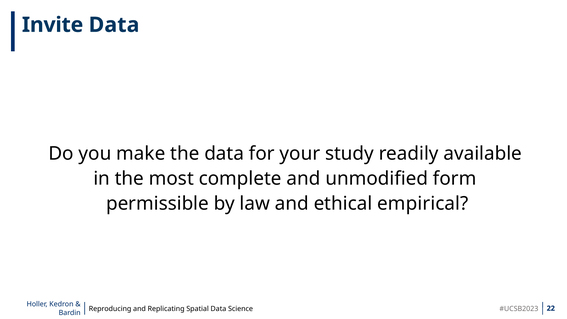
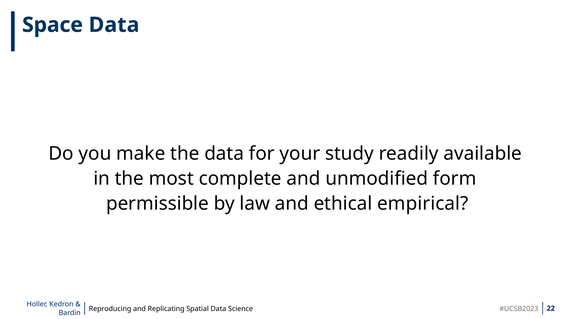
Invite: Invite -> Space (53, 25)
